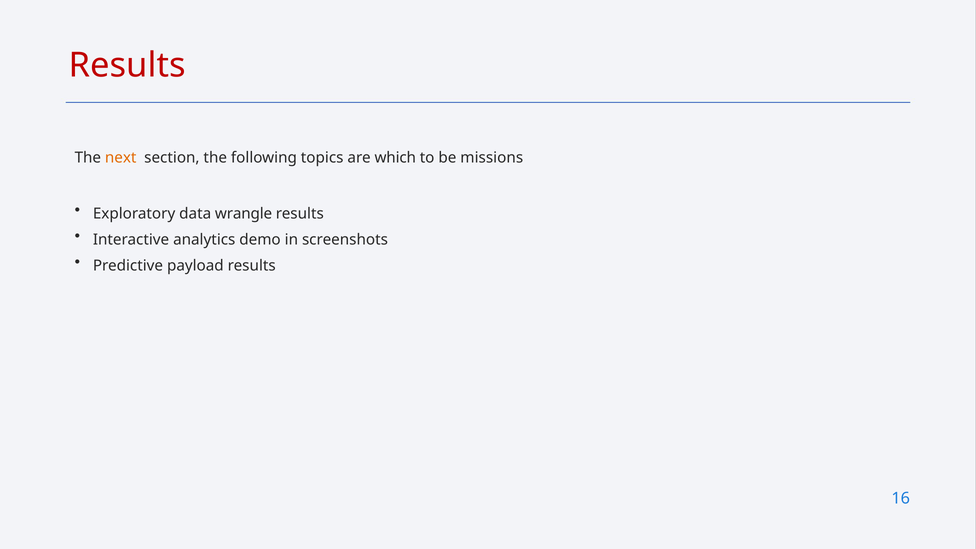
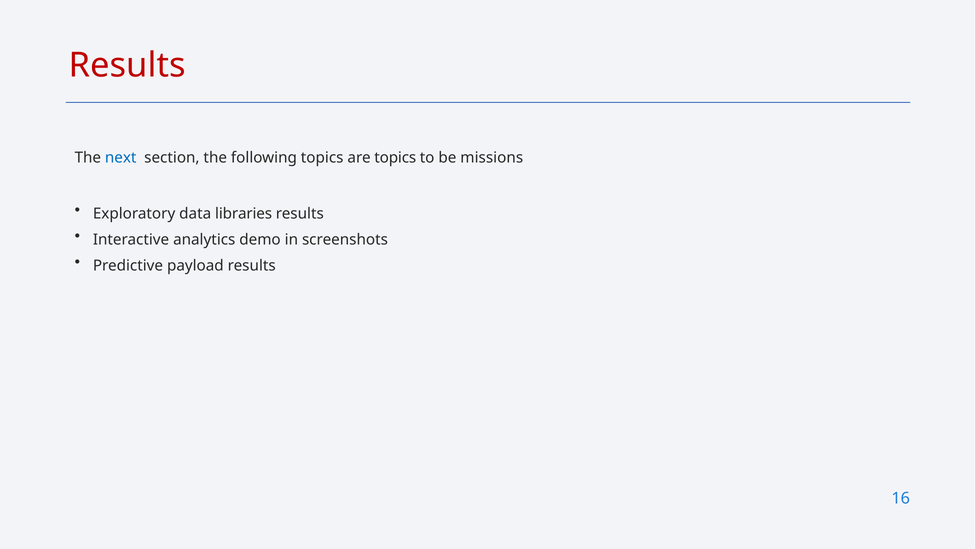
next colour: orange -> blue (121, 158)
are which: which -> topics (395, 158)
wrangle: wrangle -> libraries (244, 214)
